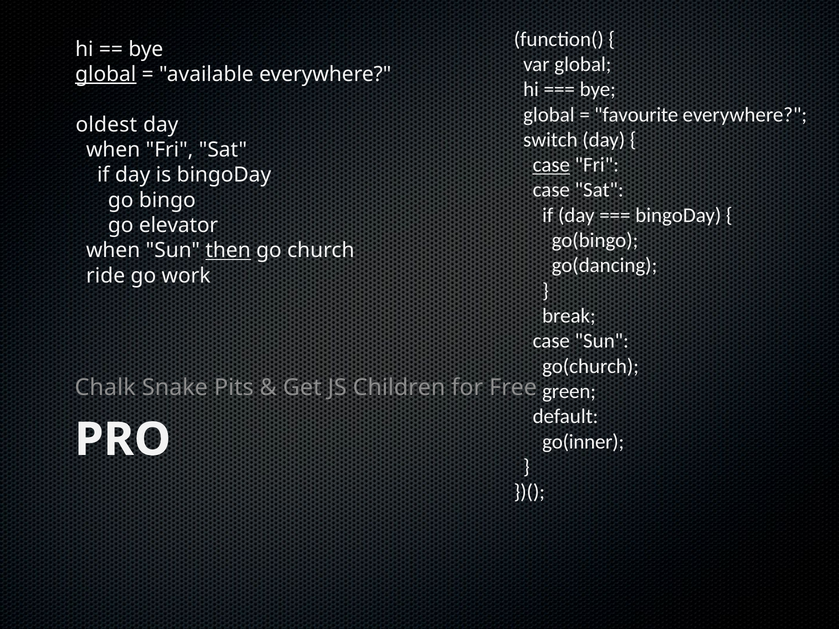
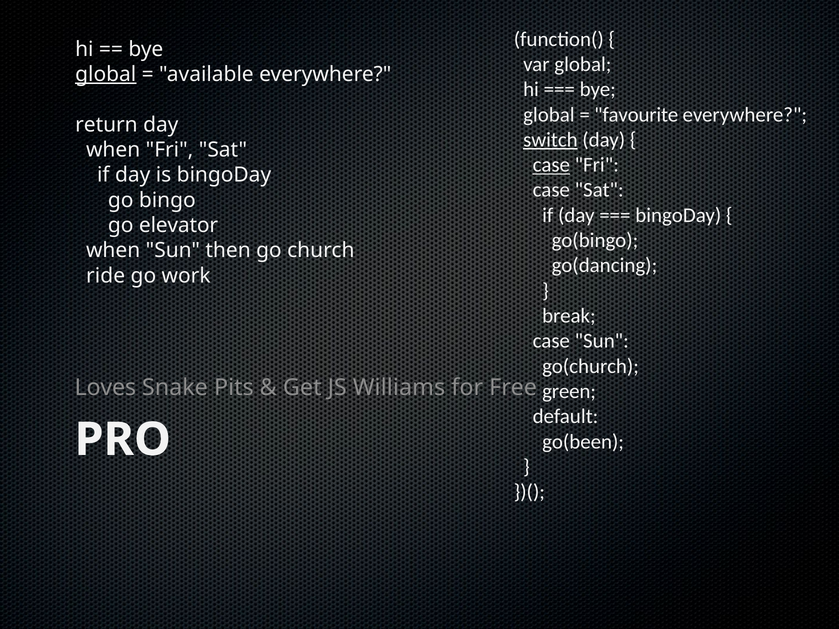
oldest: oldest -> return (106, 125)
switch underline: none -> present (550, 140)
then underline: present -> none (228, 251)
Chalk: Chalk -> Loves (105, 388)
Children: Children -> Williams (399, 388)
go(inner: go(inner -> go(been (583, 442)
